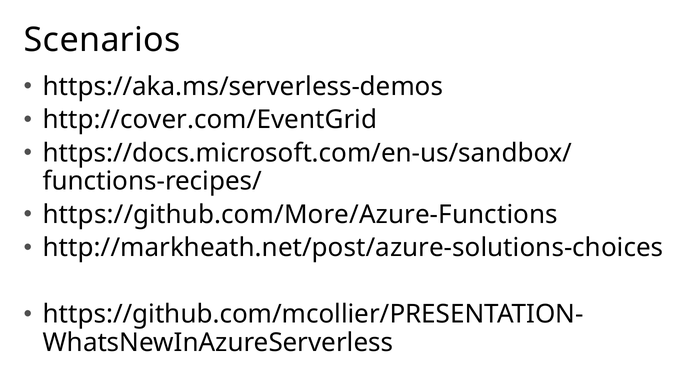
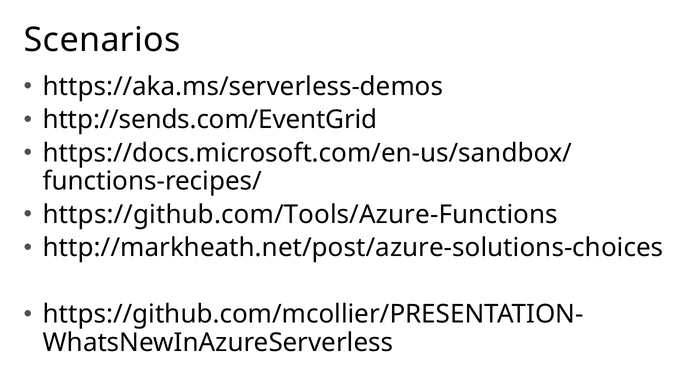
http://cover.com/EventGrid: http://cover.com/EventGrid -> http://sends.com/EventGrid (210, 120)
https://github.com/More/Azure-Functions: https://github.com/More/Azure-Functions -> https://github.com/Tools/Azure-Functions (300, 215)
